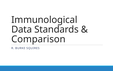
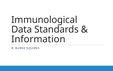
Comparison: Comparison -> Information (38, 39)
